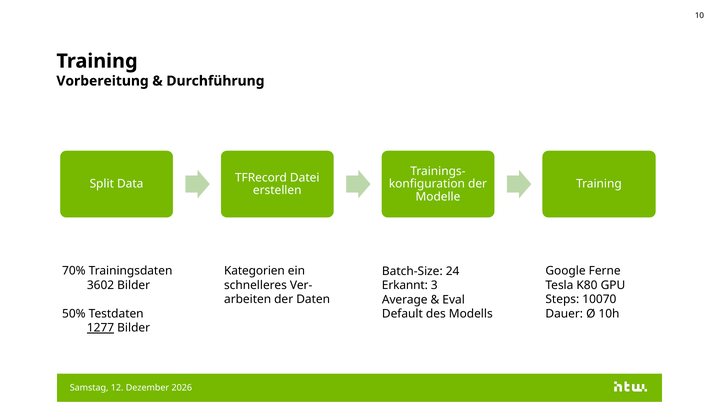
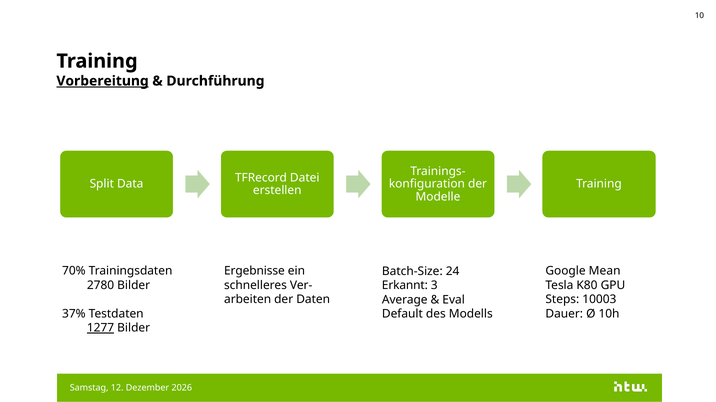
Vorbereitung underline: none -> present (103, 81)
Kategorien: Kategorien -> Ergebnisse (254, 271)
Ferne: Ferne -> Mean (605, 271)
3602: 3602 -> 2780 (101, 286)
10070: 10070 -> 10003 (599, 300)
50%: 50% -> 37% (74, 314)
